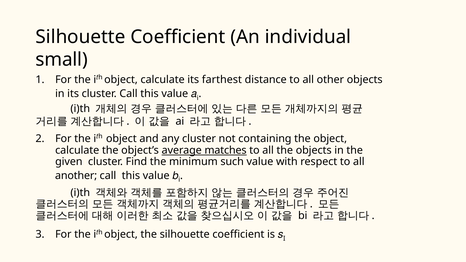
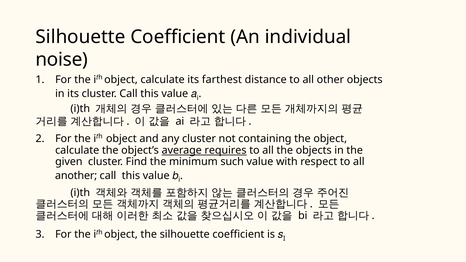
small: small -> noise (62, 60)
matches: matches -> requires (225, 150)
